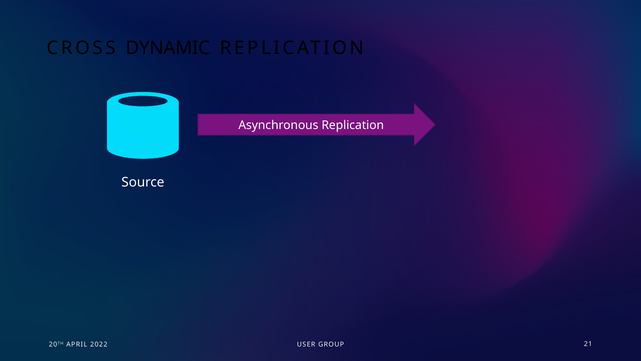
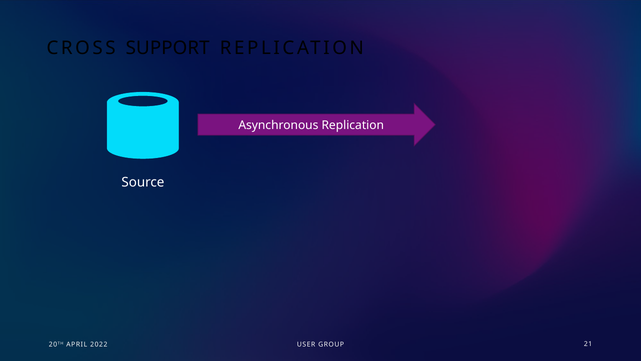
DYNAMIC: DYNAMIC -> SUPPORT (168, 48)
